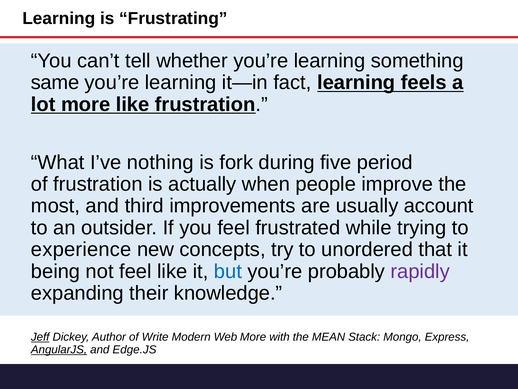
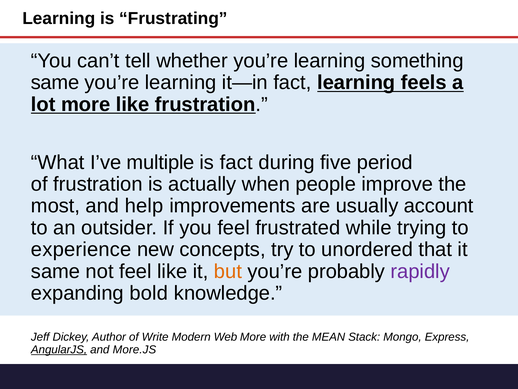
nothing: nothing -> multiple (161, 162)
is fork: fork -> fact (236, 162)
third: third -> help (144, 206)
being: being -> same (56, 271)
but colour: blue -> orange (228, 271)
their: their -> bold (149, 293)
Jeff underline: present -> none (40, 337)
Edge.JS: Edge.JS -> More.JS (134, 349)
